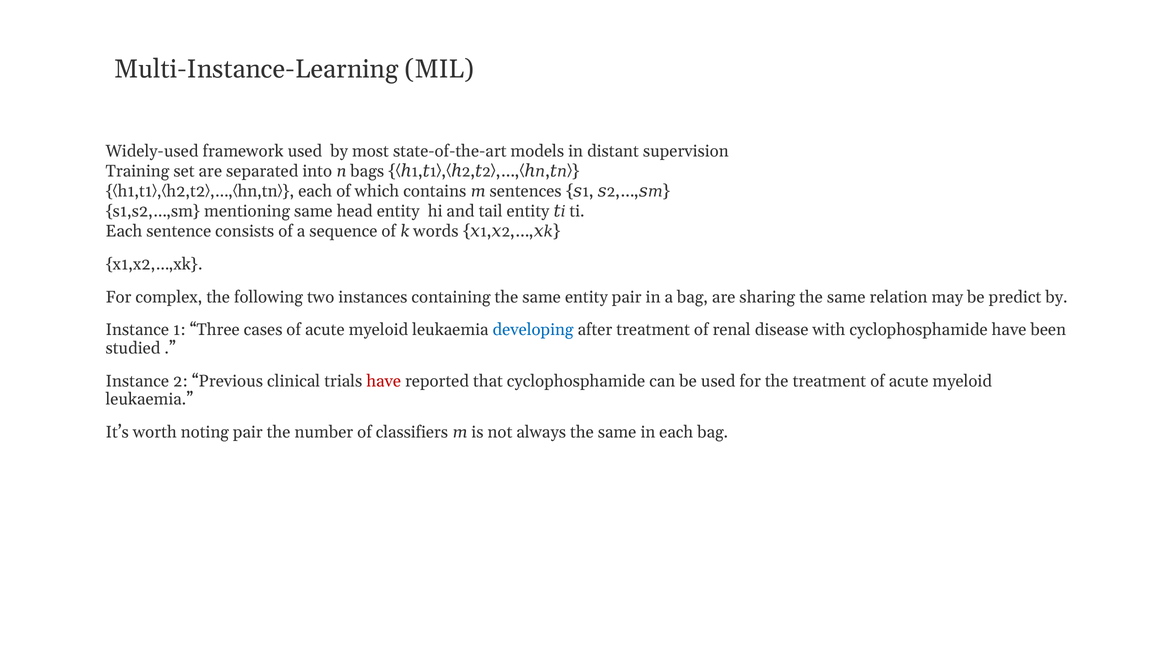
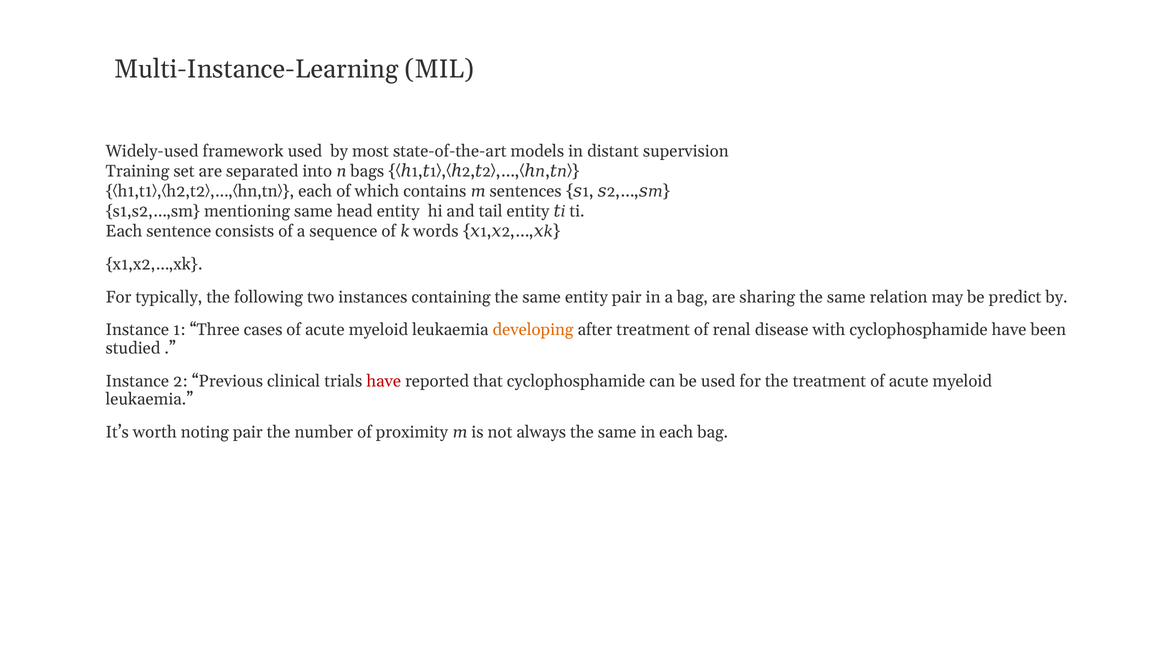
complex: complex -> typically (169, 297)
developing colour: blue -> orange (533, 330)
classifiers: classifiers -> proximity (412, 432)
